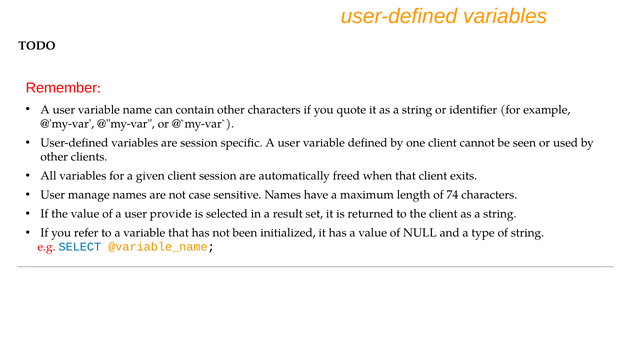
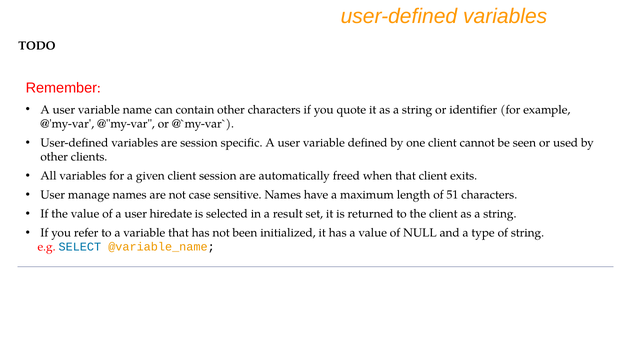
74: 74 -> 51 (452, 195)
provide: provide -> hiredate (171, 214)
